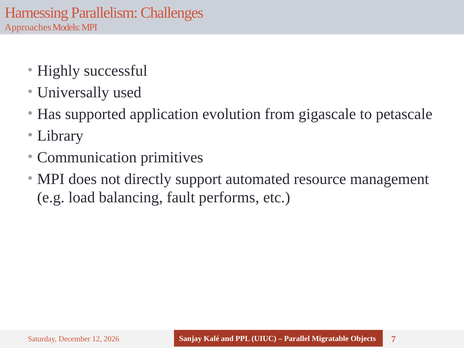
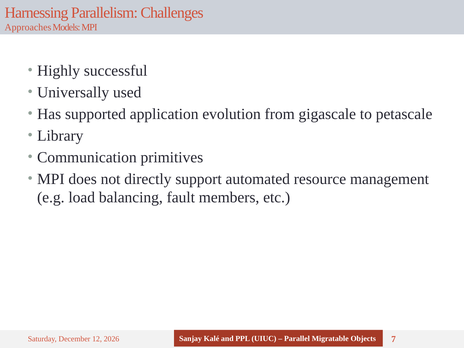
performs: performs -> members (229, 197)
